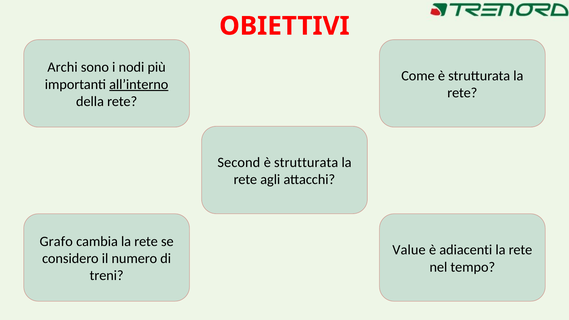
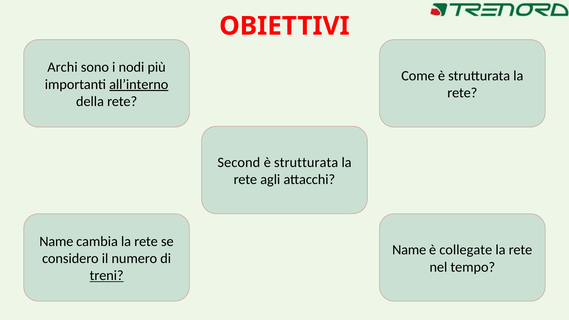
Grafo: Grafo -> Name (56, 241)
Value: Value -> Name (409, 250)
adiacenti: adiacenti -> collegate (466, 250)
treni underline: none -> present (107, 276)
